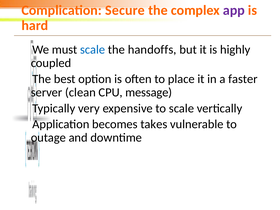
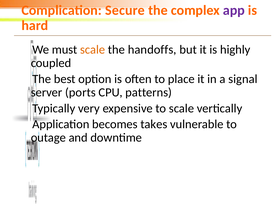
scale colour: blue -> orange (93, 50)
faster: faster -> signal (243, 79)
clean: clean -> ports (80, 92)
message: message -> patterns (149, 92)
